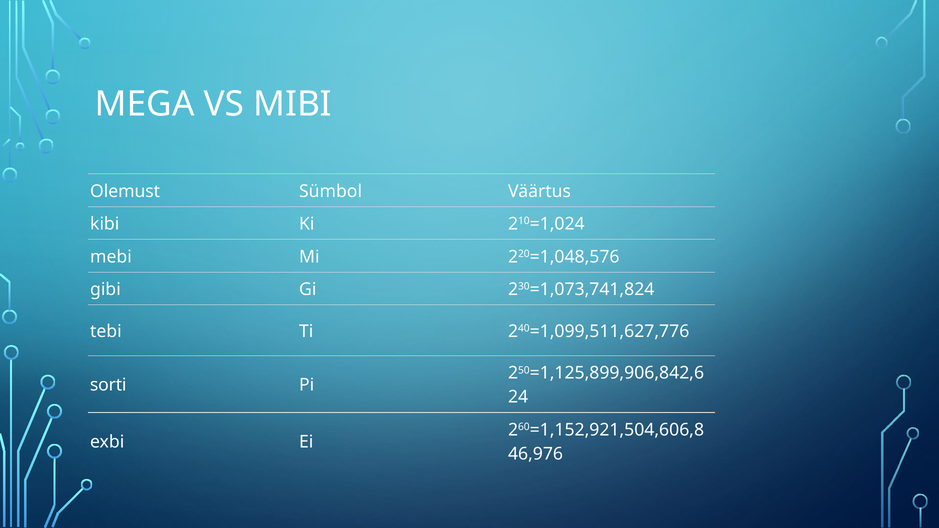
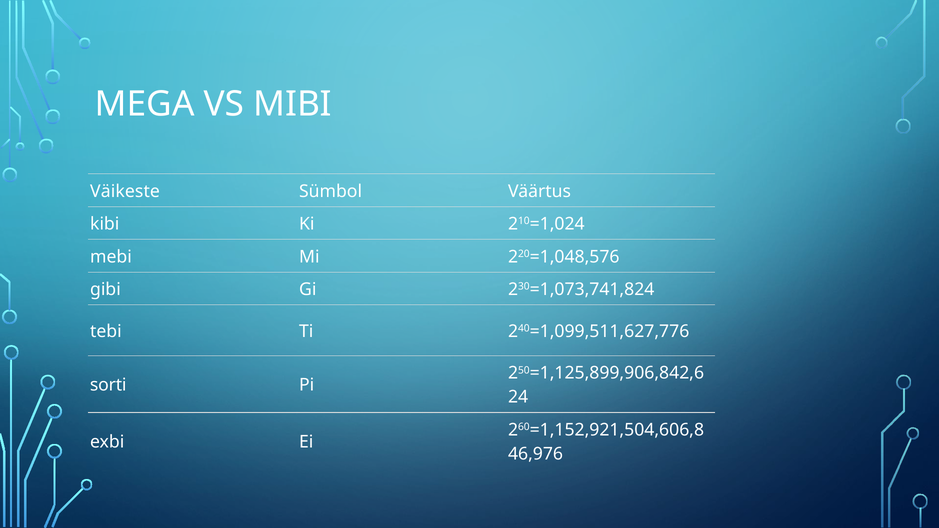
Olemust: Olemust -> Väikeste (125, 191)
